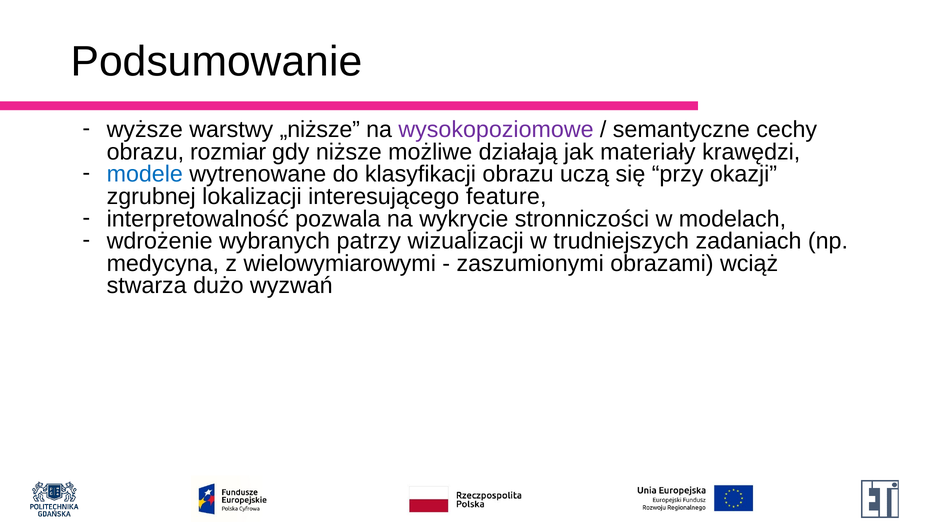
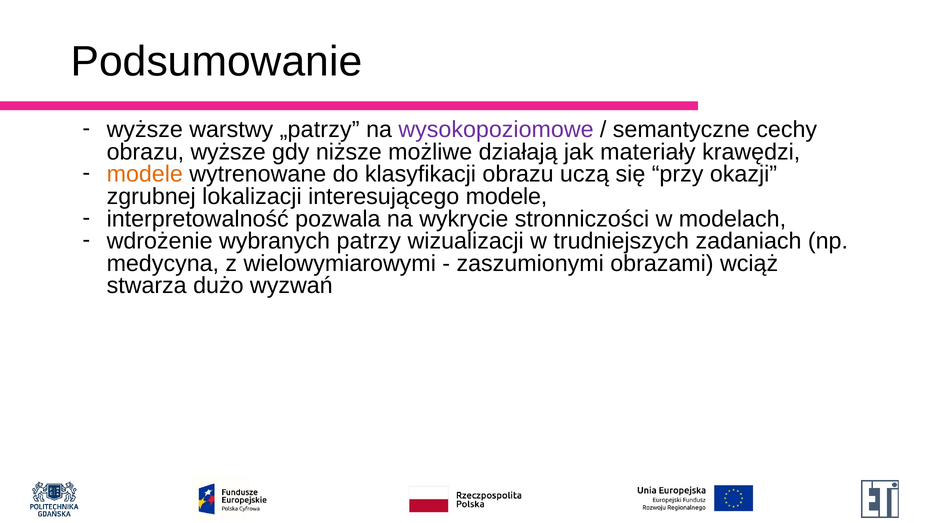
„niższe: „niższe -> „patrzy (320, 130)
obrazu rozmiar: rozmiar -> wyższe (228, 152)
modele colour: blue -> orange (145, 174)
interesującego feature: feature -> modele (506, 197)
